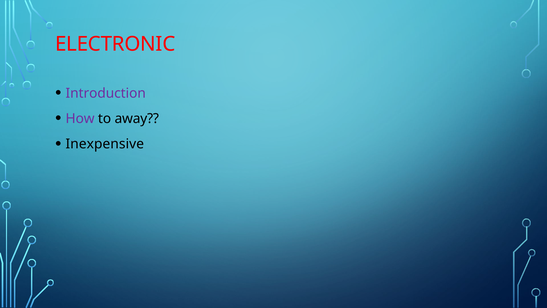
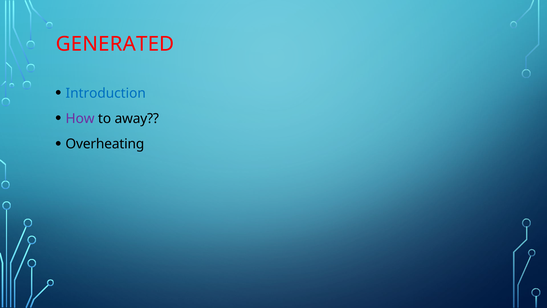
ELECTRONIC: ELECTRONIC -> GENERATED (115, 44)
Introduction colour: purple -> blue (106, 93)
Inexpensive: Inexpensive -> Overheating (105, 144)
